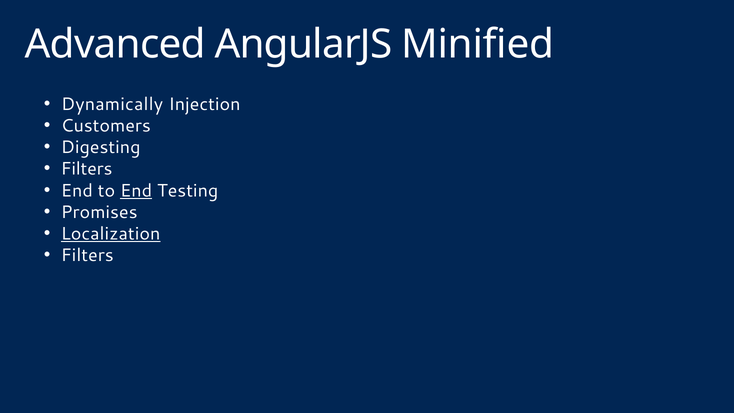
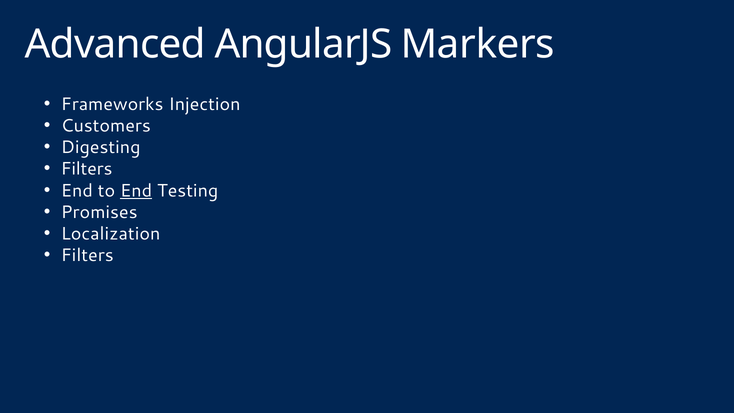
Minified: Minified -> Markers (478, 44)
Dynamically: Dynamically -> Frameworks (112, 104)
Localization underline: present -> none (111, 234)
